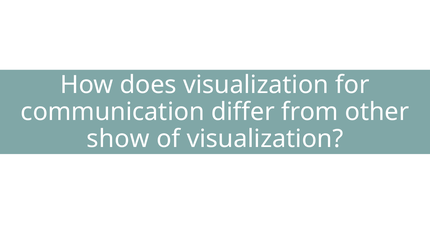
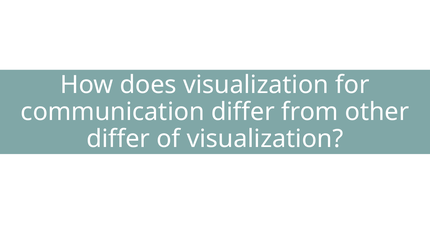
show: show -> differ (118, 139)
